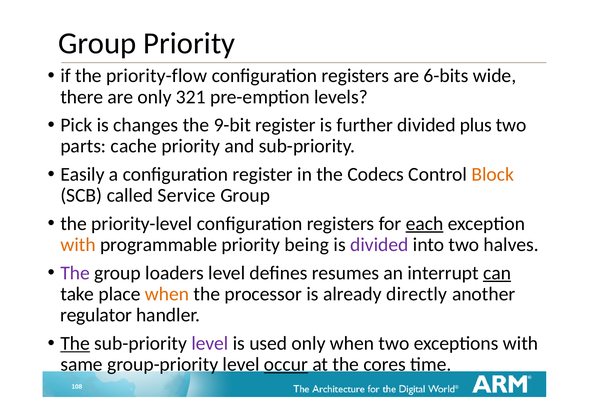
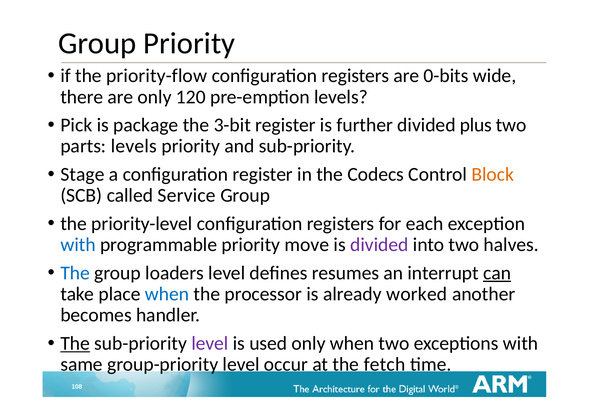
6-bits: 6-bits -> 0-bits (446, 76)
321: 321 -> 120 (191, 97)
changes: changes -> package (146, 125)
9-bit: 9-bit -> 3-bit (232, 125)
parts cache: cache -> levels (134, 146)
Easily: Easily -> Stage (82, 174)
each underline: present -> none (425, 224)
with colour: orange -> blue (78, 245)
being: being -> move (307, 245)
The colour: purple -> blue (75, 273)
when colour: orange -> blue (167, 294)
directly: directly -> worked (417, 294)
regulator: regulator -> becomes (96, 315)
occur underline: present -> none (286, 365)
cores: cores -> fetch (385, 365)
